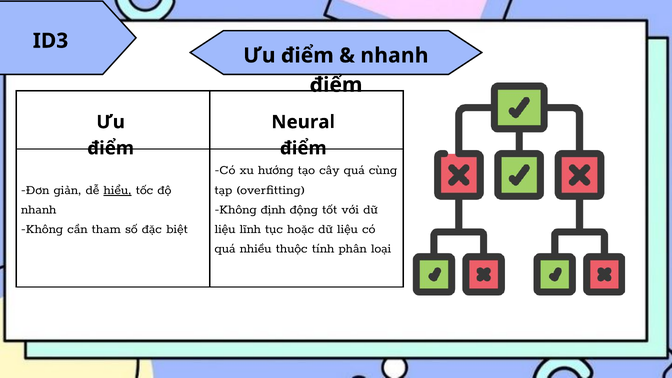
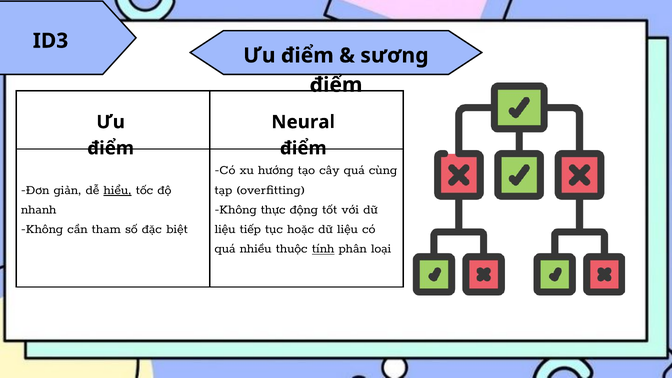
nhanh: nhanh -> sương (394, 56)
định: định -> thực (273, 209)
lĩnh: lĩnh -> tiếp (250, 229)
tính underline: none -> present (323, 248)
